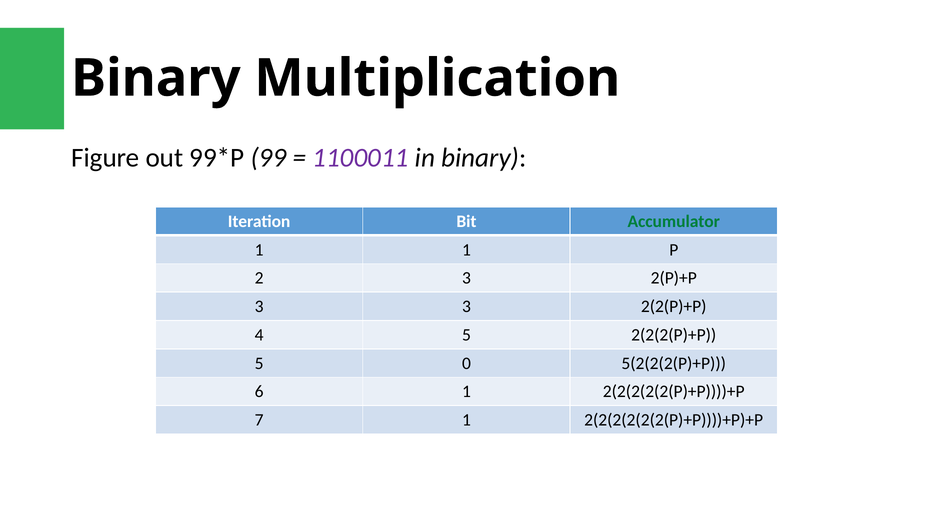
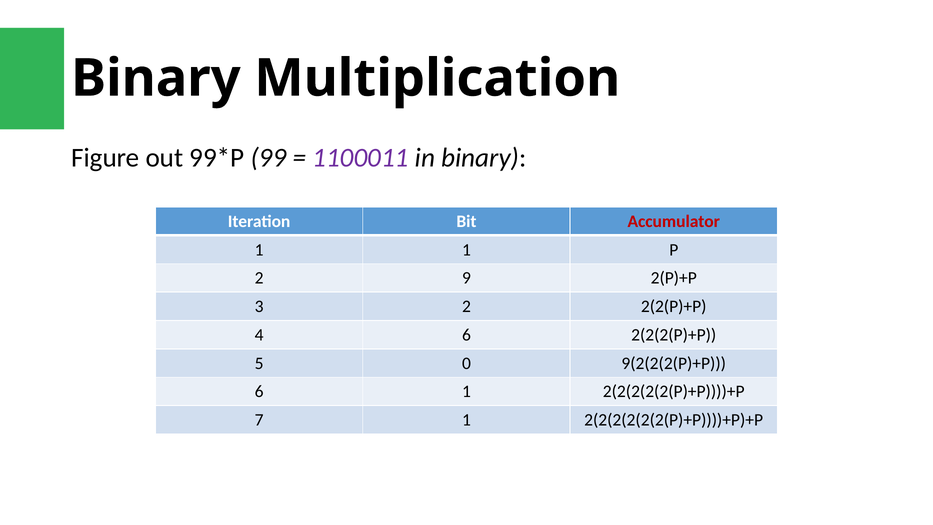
Accumulator colour: green -> red (674, 221)
2 3: 3 -> 9 (466, 278)
3 3: 3 -> 2 (466, 306)
4 5: 5 -> 6 (466, 335)
5(2(2(2(P)+P: 5(2(2(2(P)+P -> 9(2(2(2(P)+P (674, 363)
